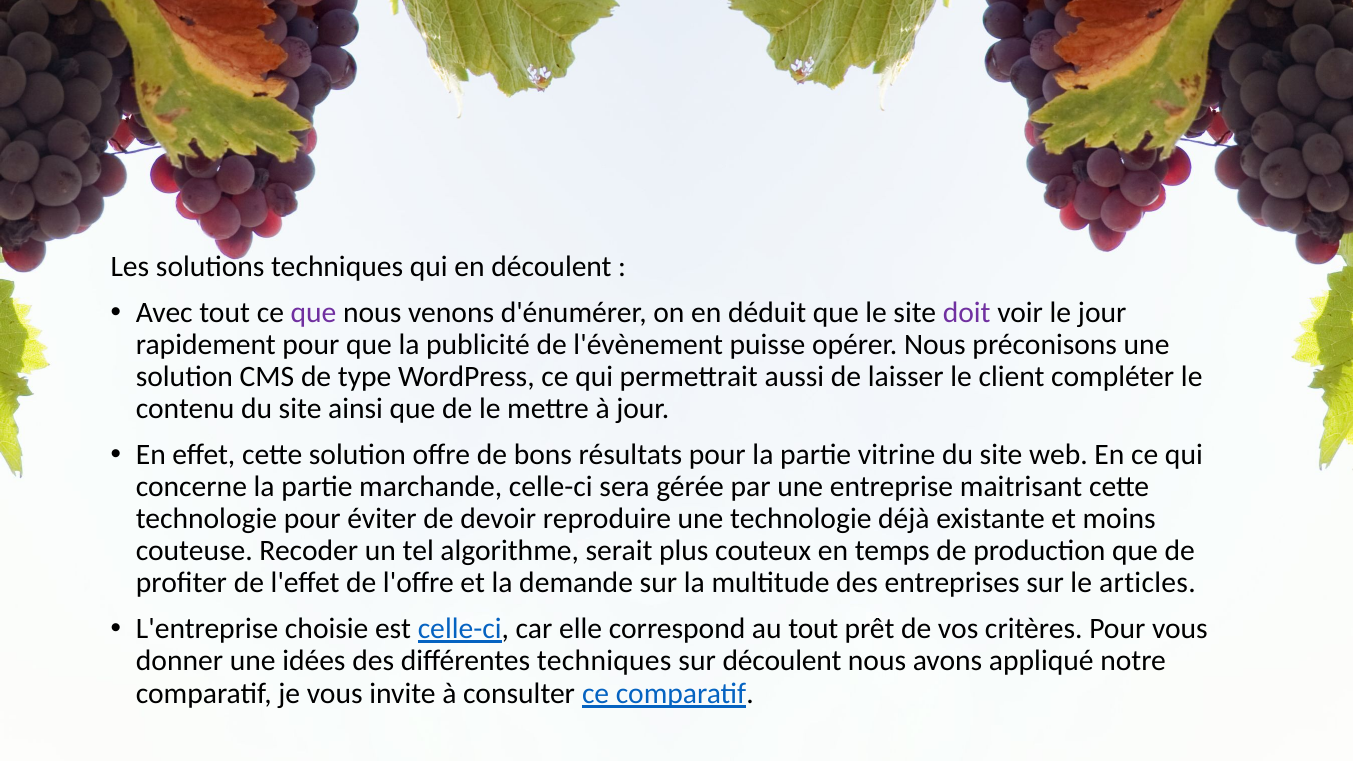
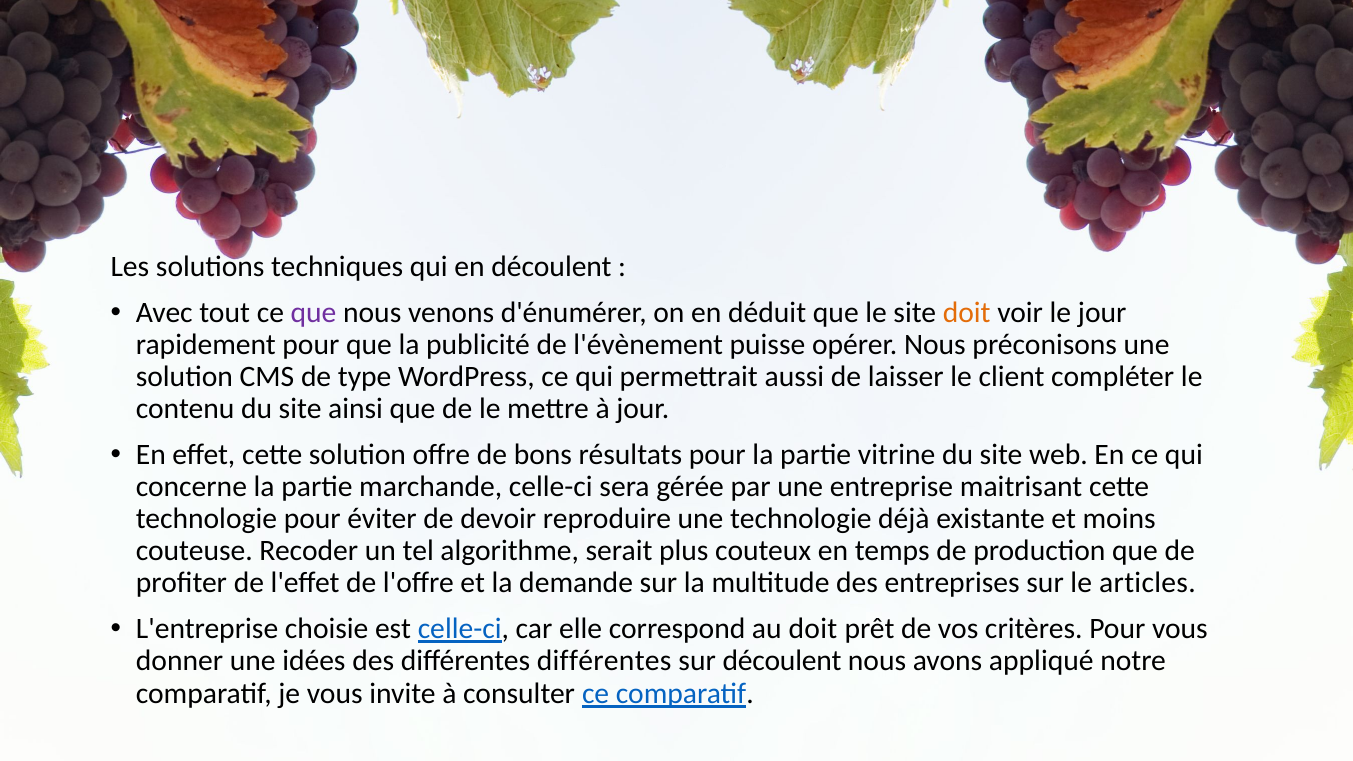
doit colour: purple -> orange (967, 313)
au tout: tout -> doit (813, 629)
différentes techniques: techniques -> différentes (604, 661)
